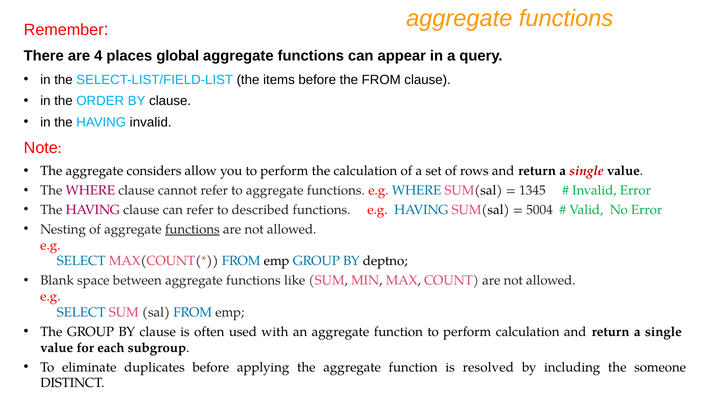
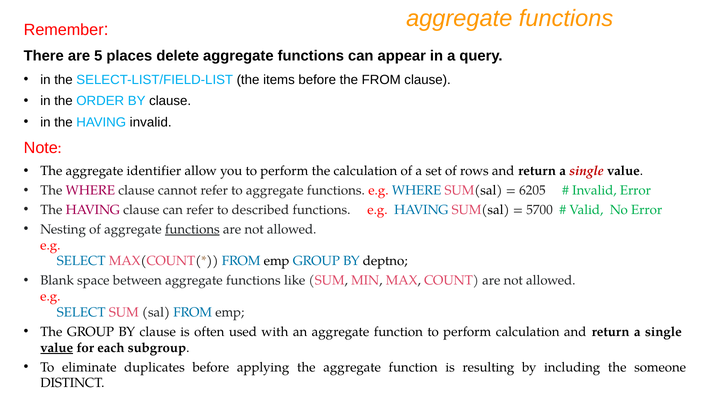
4: 4 -> 5 (98, 56)
global: global -> delete (178, 56)
considers: considers -> identifier (154, 171)
1345: 1345 -> 6205 (532, 190)
5004: 5004 -> 5700 (540, 210)
value underline: none -> present (57, 347)
resolved: resolved -> resulting (488, 367)
